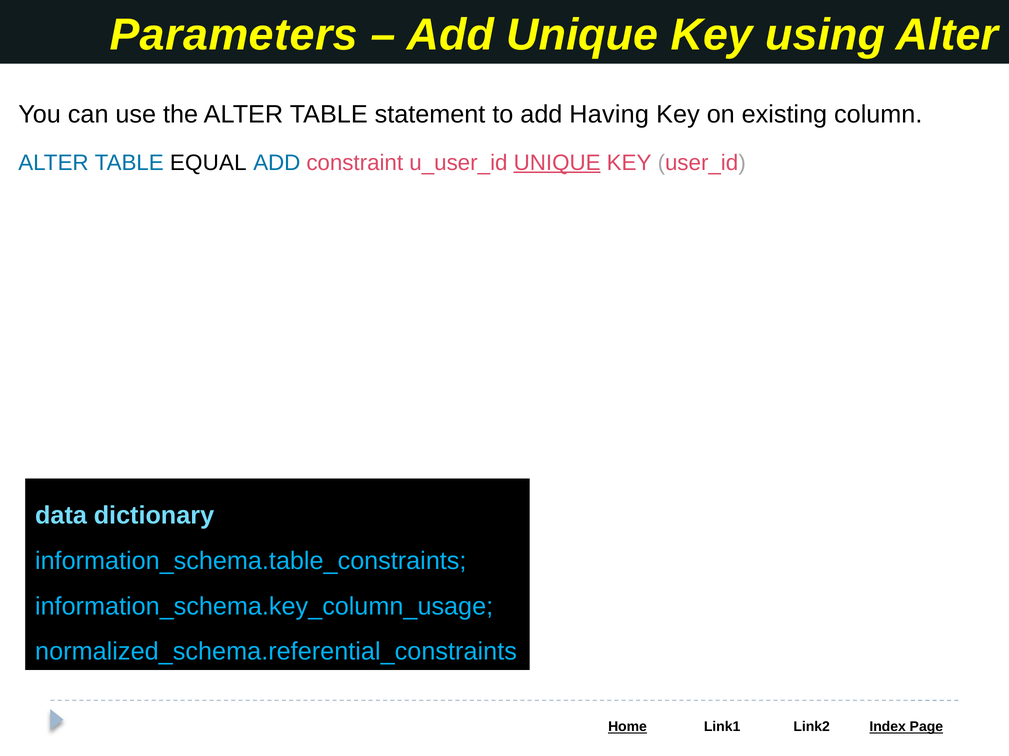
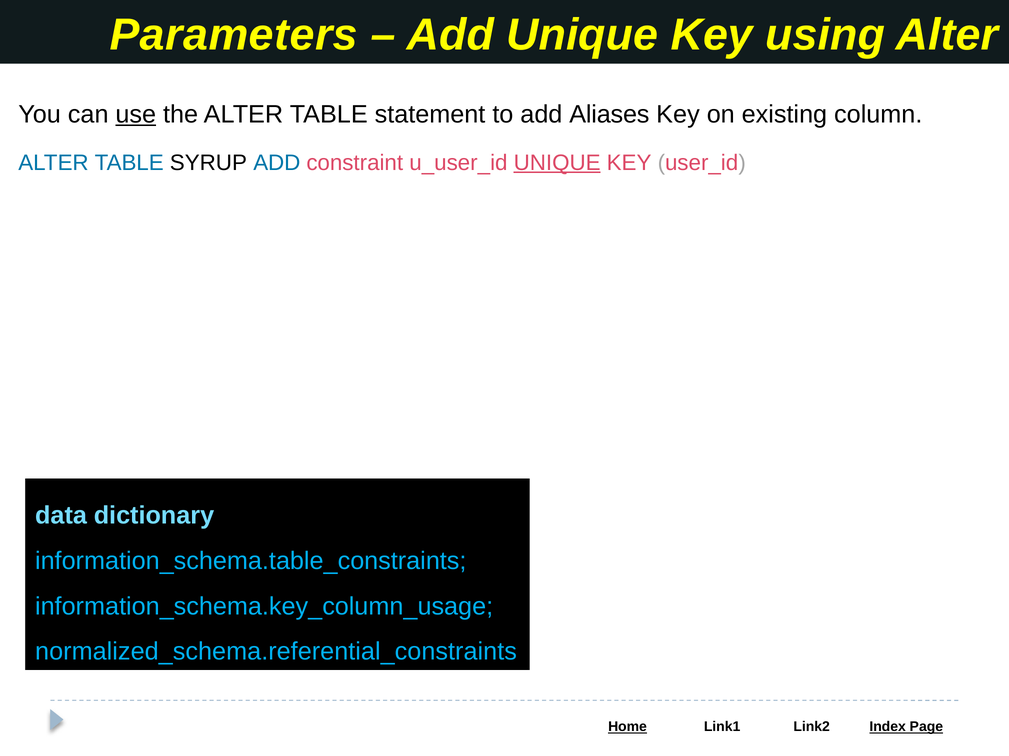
use underline: none -> present (136, 114)
Having: Having -> Aliases (609, 114)
EQUAL: EQUAL -> SYRUP (208, 163)
